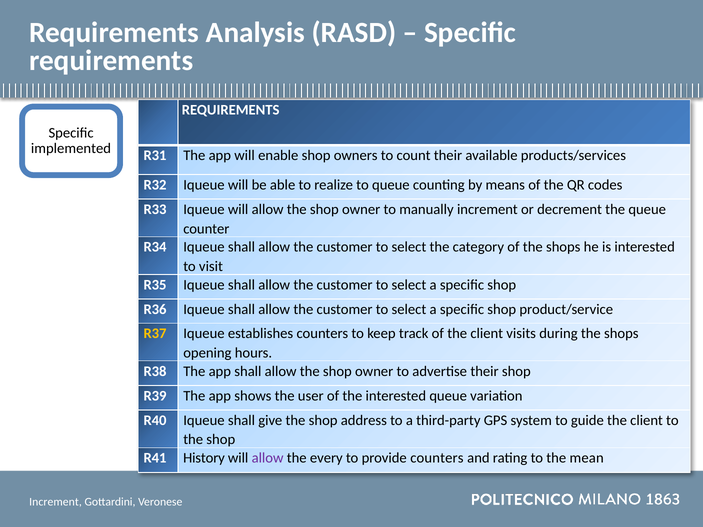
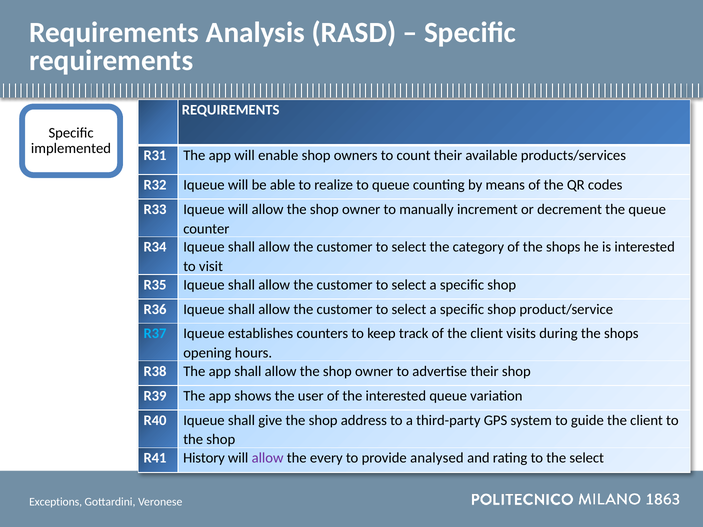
R37 colour: yellow -> light blue (155, 334)
provide counters: counters -> analysed (437, 458)
the mean: mean -> select (587, 458)
Increment: Increment -> Exceptions (56, 502)
